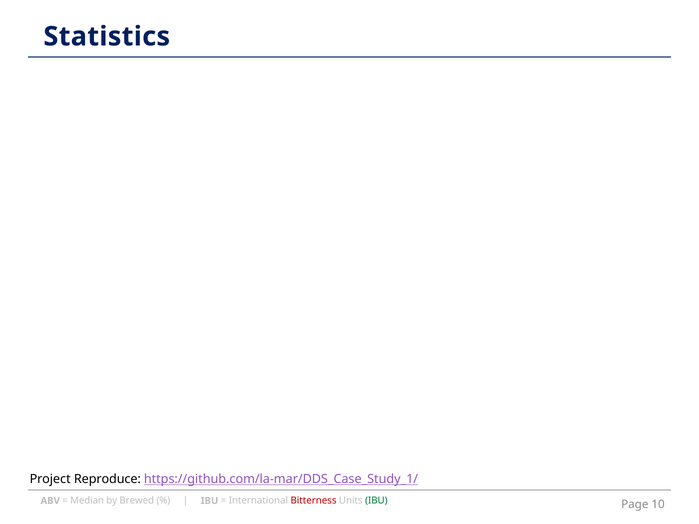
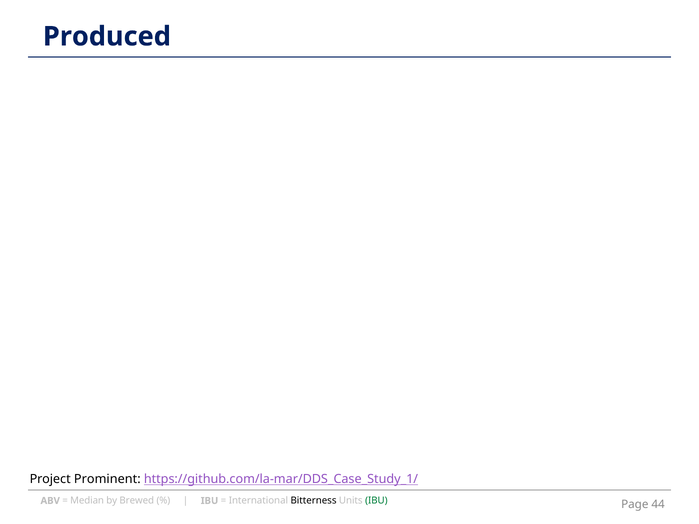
Statistics: Statistics -> Produced (107, 37)
Reproduce: Reproduce -> Prominent (107, 479)
Bitterness colour: red -> black (314, 501)
10: 10 -> 44 (658, 505)
